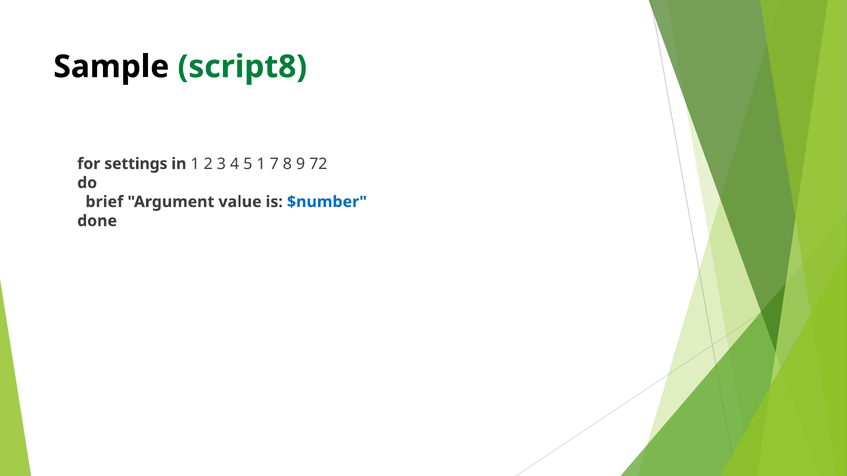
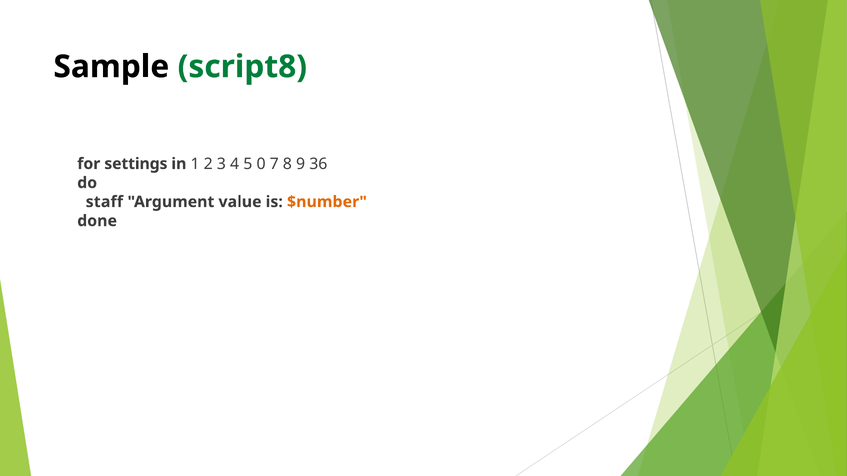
5 1: 1 -> 0 (261, 164)
72: 72 -> 36 (318, 164)
brief: brief -> staff (104, 202)
$number colour: blue -> orange (327, 202)
